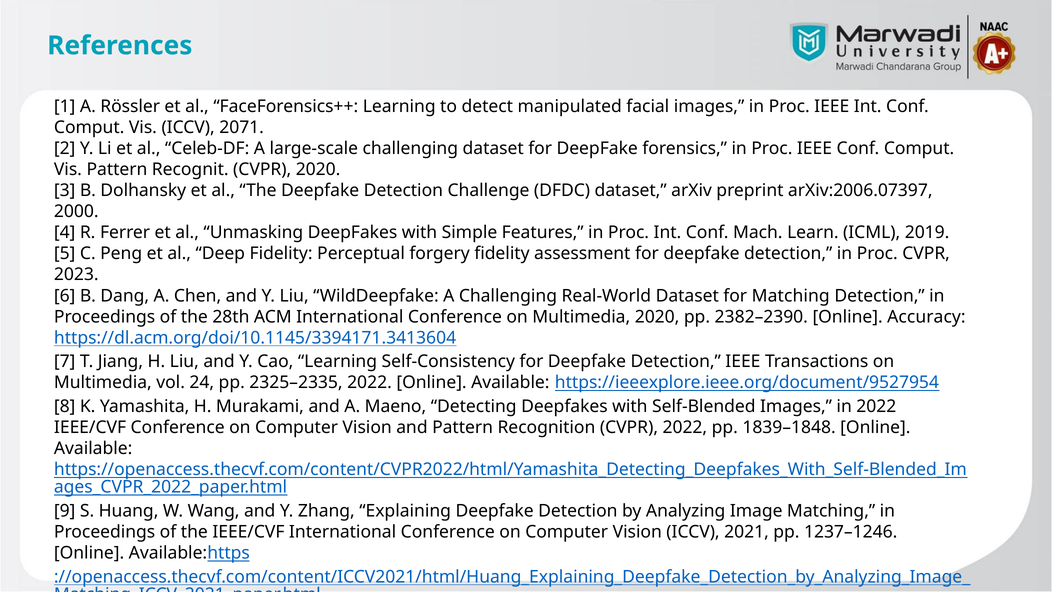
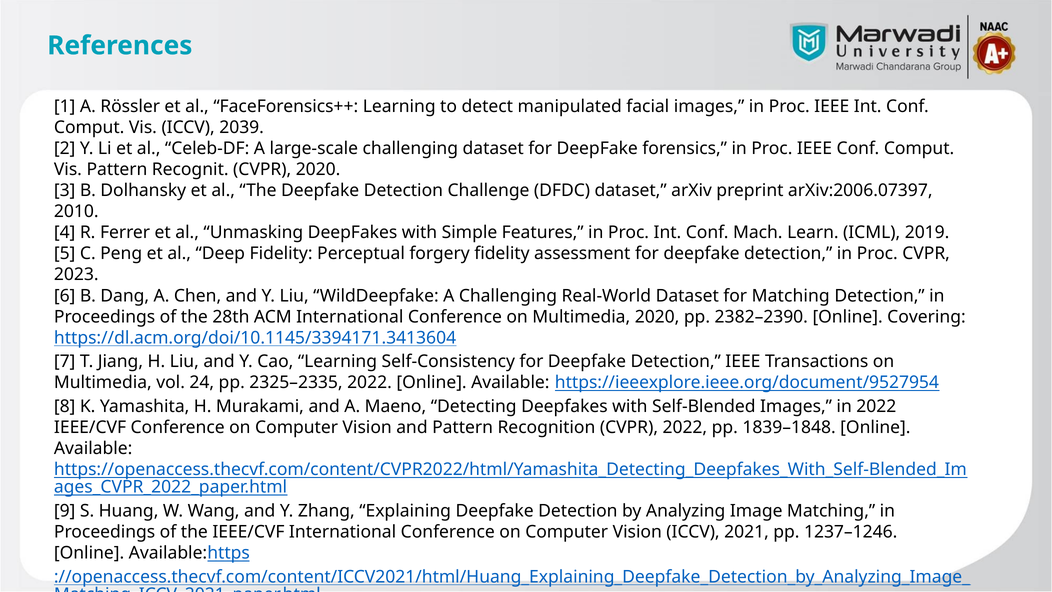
2071: 2071 -> 2039 (242, 127)
2000: 2000 -> 2010 (76, 211)
Accuracy: Accuracy -> Covering (926, 317)
